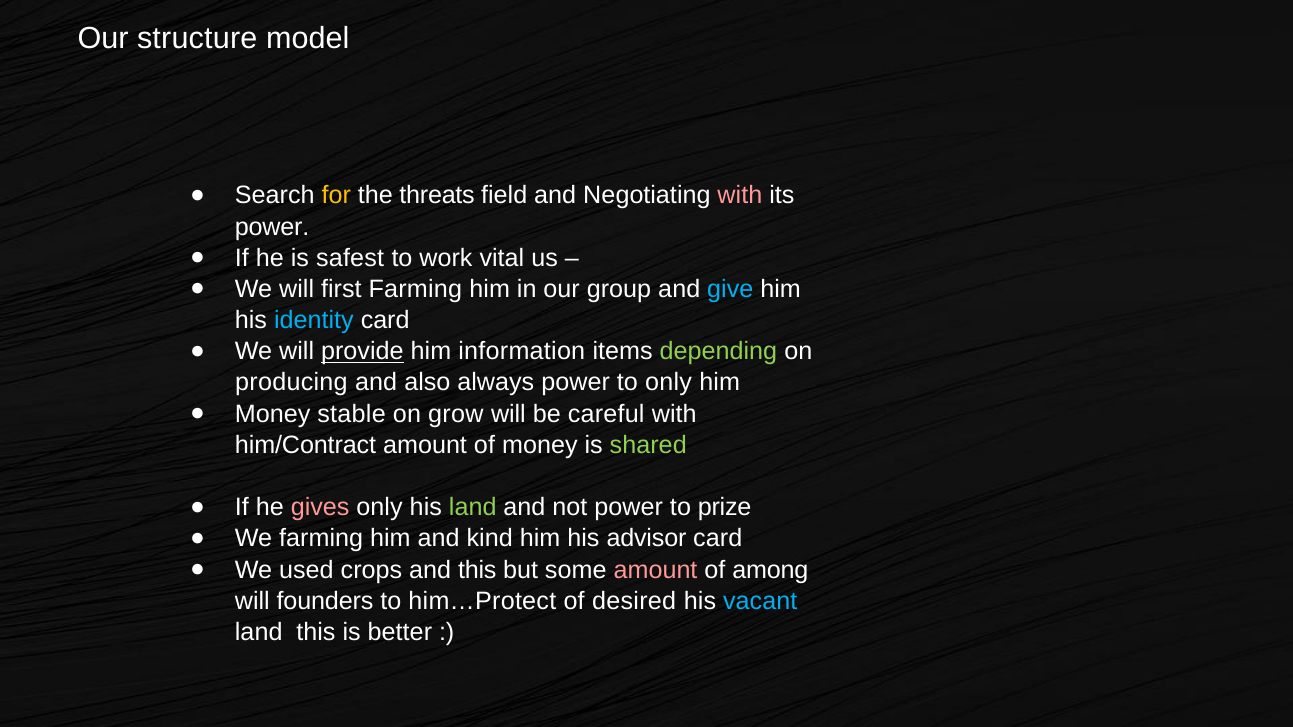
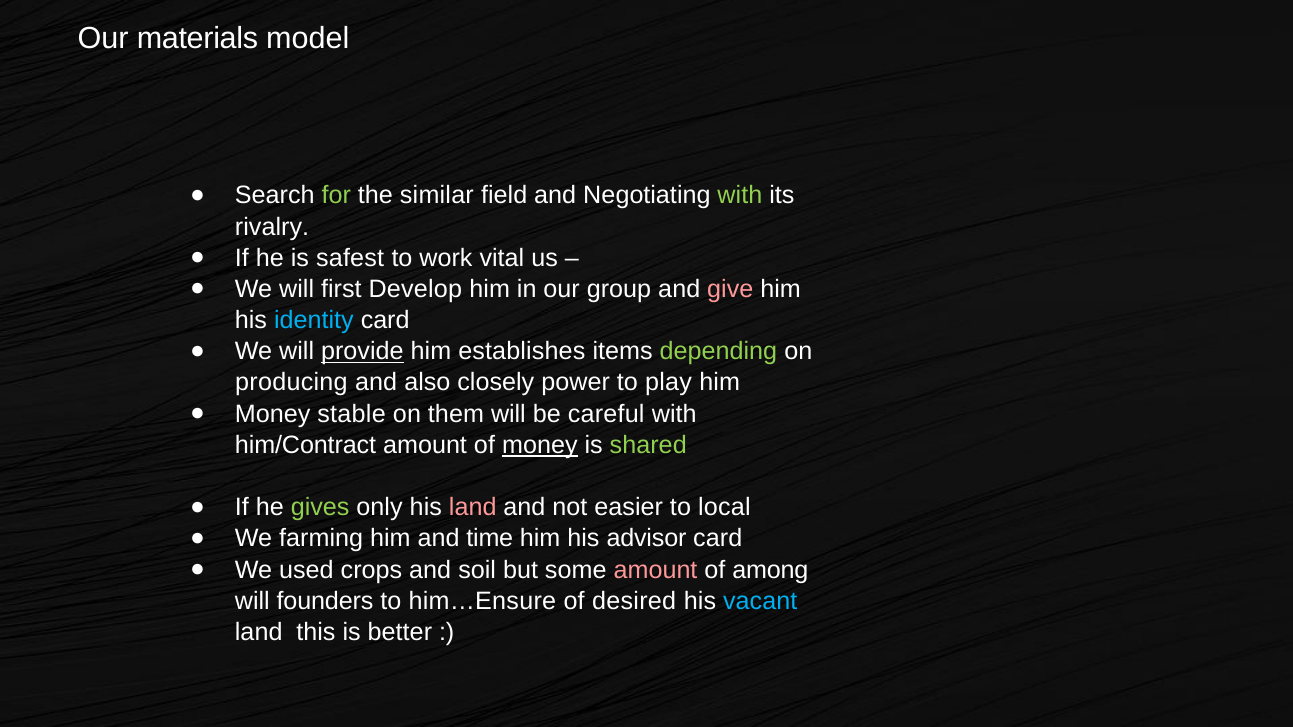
structure: structure -> materials (197, 39)
for colour: yellow -> light green (336, 196)
threats: threats -> similar (437, 196)
with colour: pink -> light green (740, 196)
power: power -> rivalry (272, 227)
first Farming: Farming -> Develop (415, 289)
give colour: light blue -> pink (730, 289)
information: information -> establishes (522, 352)
always: always -> closely (496, 383)
to only: only -> play (668, 383)
grow: grow -> them (456, 414)
money underline: none -> present (540, 445)
gives colour: pink -> light green (320, 508)
land colour: light green -> pink (473, 508)
not power: power -> easier (629, 508)
prize: prize -> local (724, 508)
kind: kind -> time (490, 539)
and this: this -> soil (477, 570)
him…Protect: him…Protect -> him…Ensure (482, 601)
